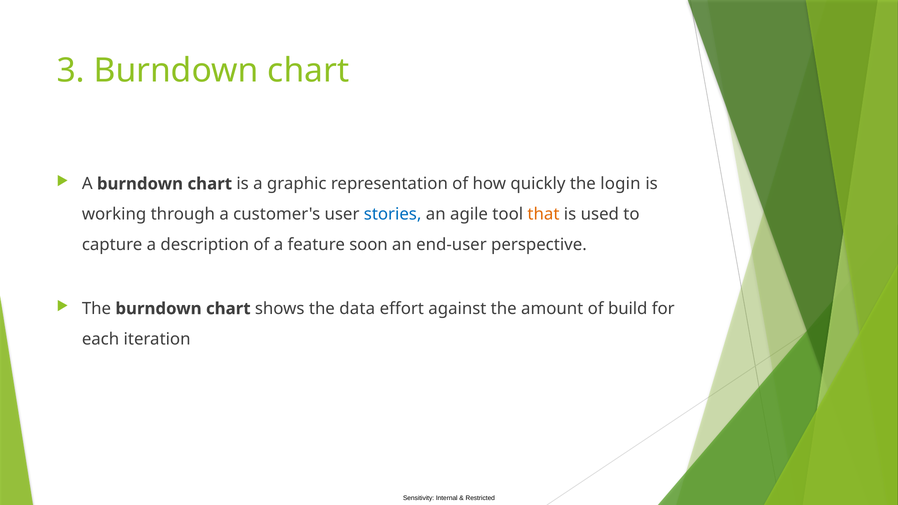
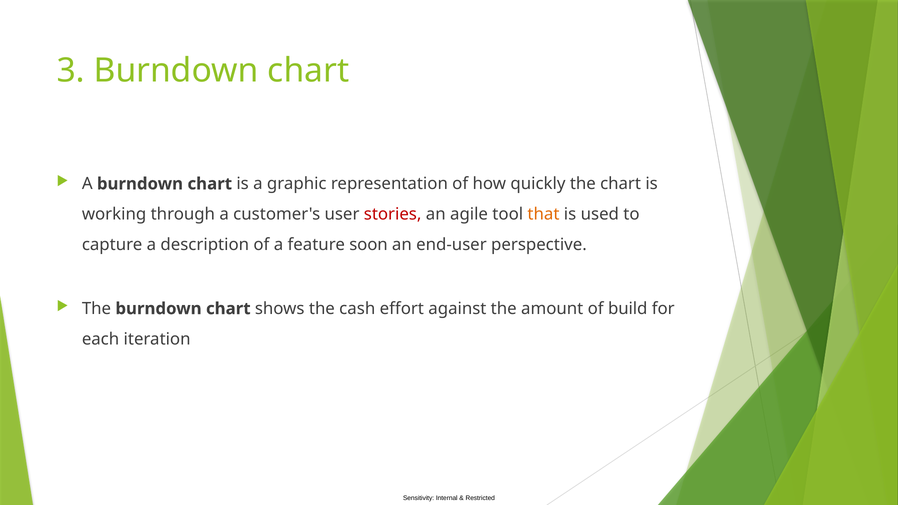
the login: login -> chart (621, 184)
stories colour: blue -> red (393, 214)
data: data -> cash (357, 309)
